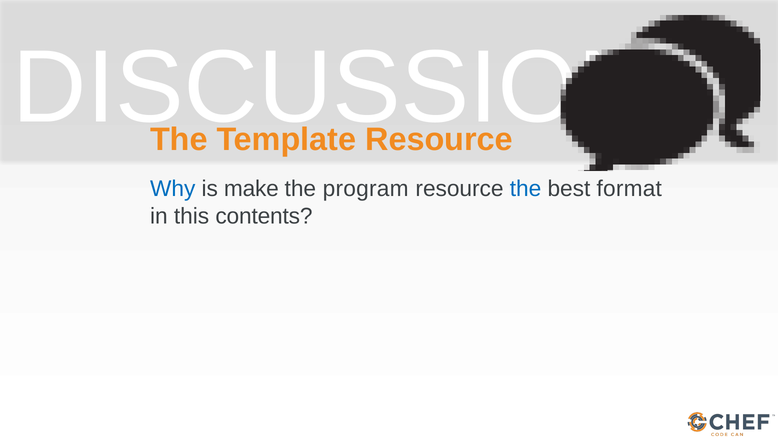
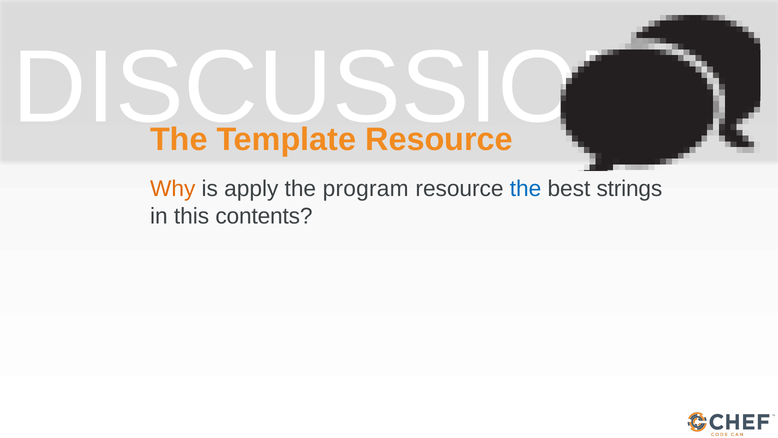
Why colour: blue -> orange (173, 189)
make: make -> apply (251, 189)
format: format -> strings (629, 189)
